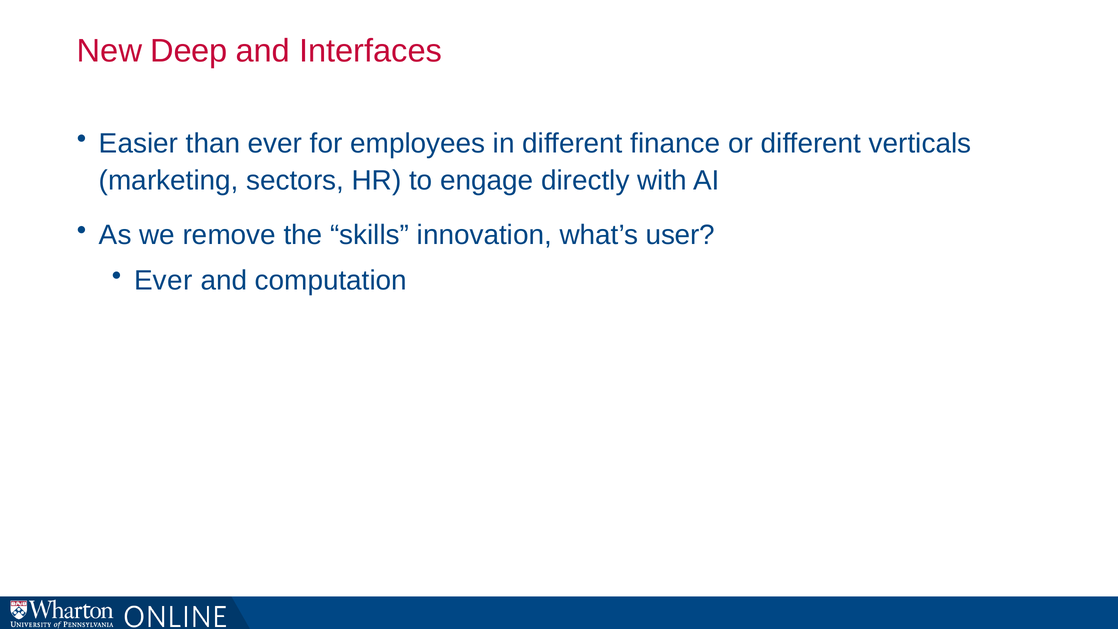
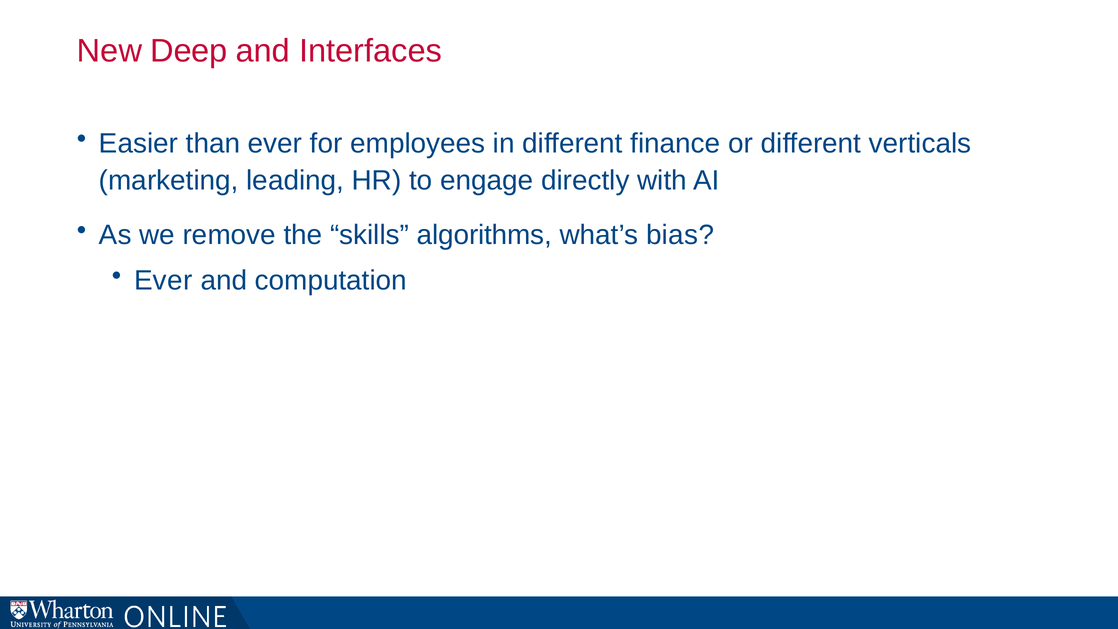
sectors: sectors -> leading (295, 181)
innovation: innovation -> algorithms (484, 235)
user: user -> bias (680, 235)
